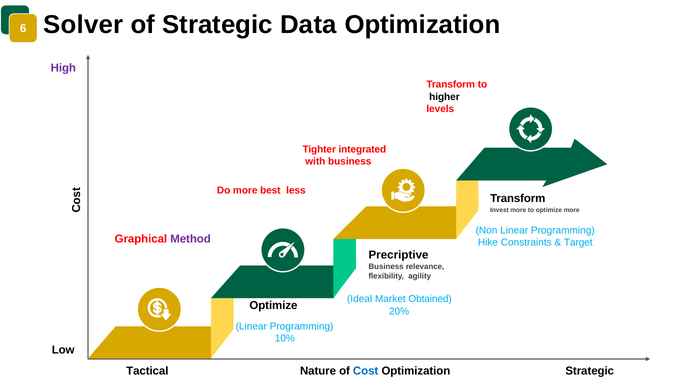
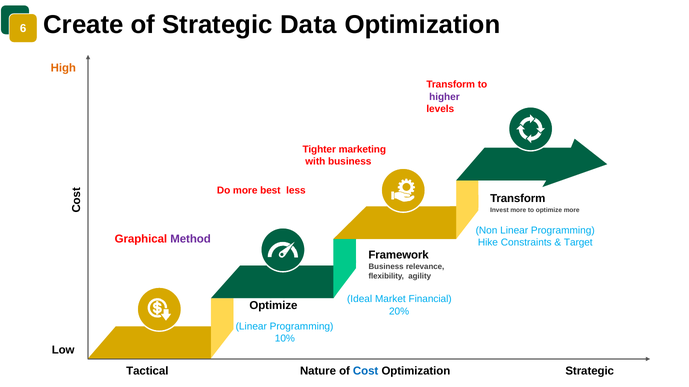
Solver: Solver -> Create (83, 25)
High colour: purple -> orange (63, 68)
higher colour: black -> purple (444, 97)
integrated: integrated -> marketing (362, 150)
Precriptive: Precriptive -> Framework (399, 255)
Obtained: Obtained -> Financial (430, 300)
